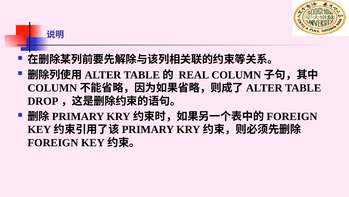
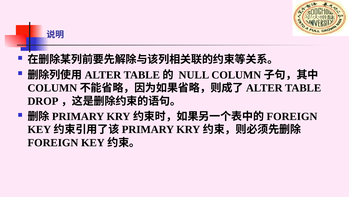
REAL: REAL -> NULL (194, 75)
